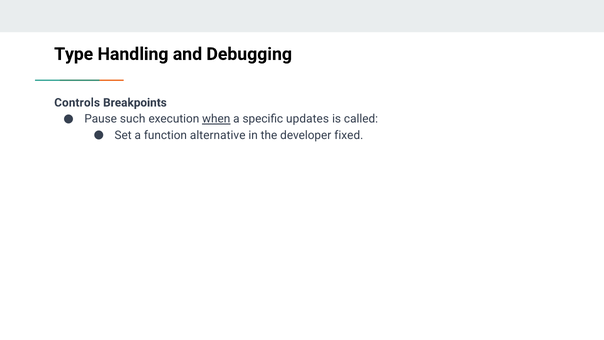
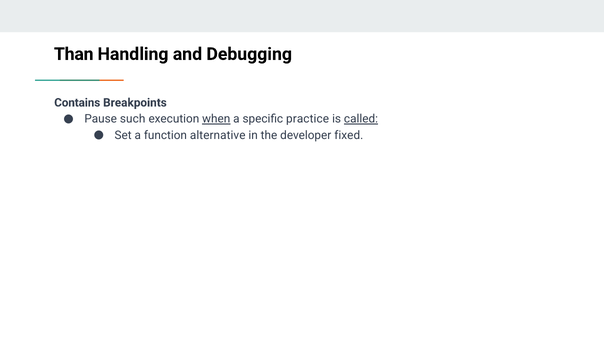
Type: Type -> Than (74, 54)
Controls: Controls -> Contains (77, 103)
updates: updates -> practice (308, 119)
called underline: none -> present (361, 119)
